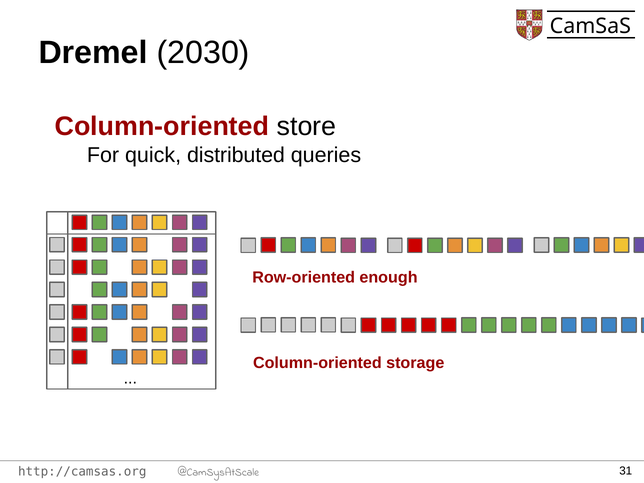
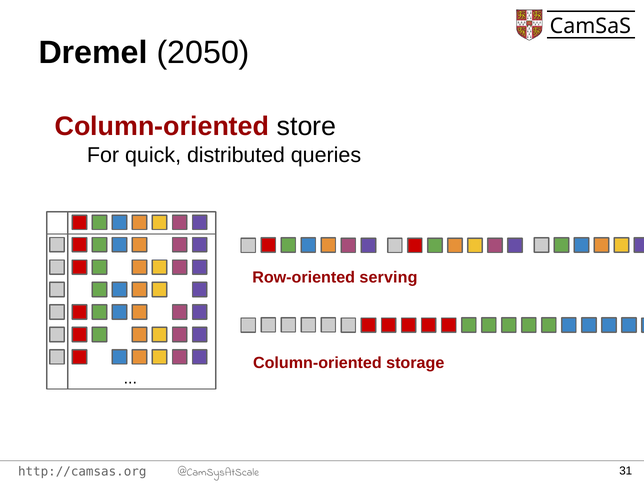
2030: 2030 -> 2050 (203, 53)
enough: enough -> serving (388, 277)
